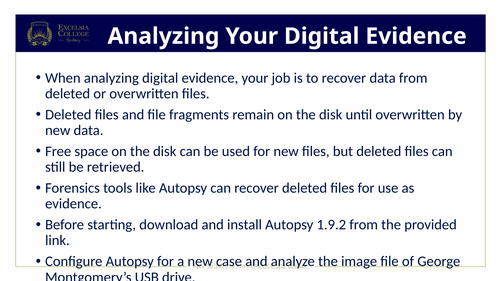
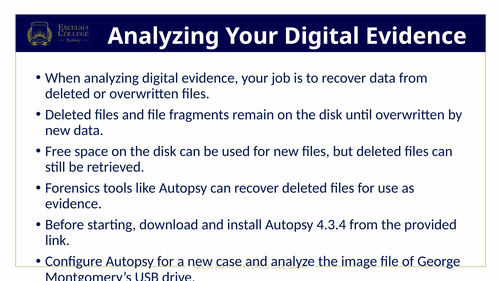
1.9.2: 1.9.2 -> 4.3.4 (331, 225)
